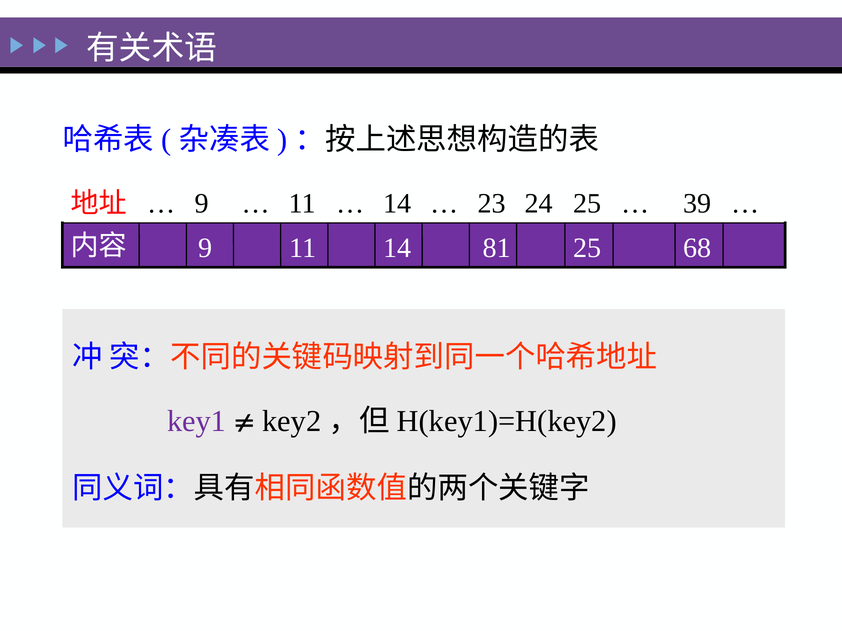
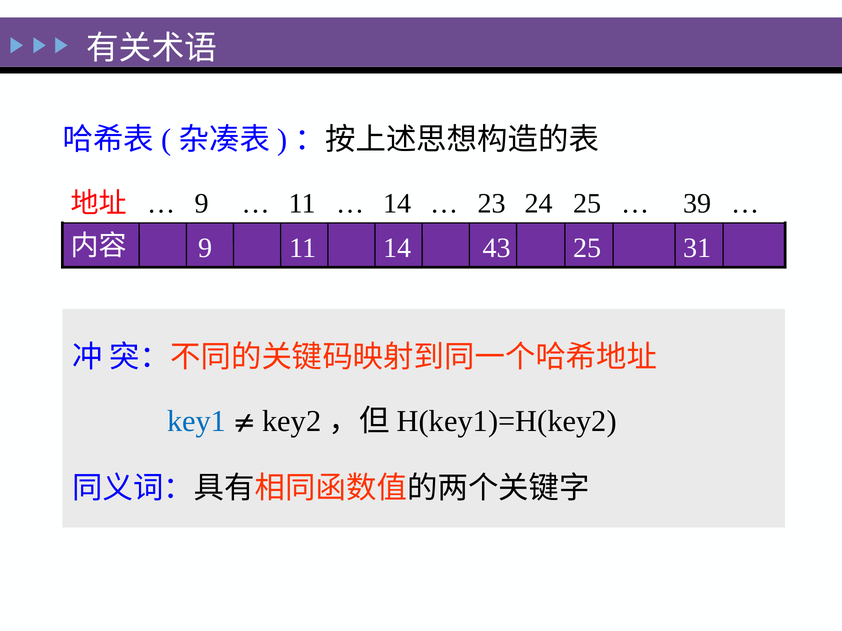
81: 81 -> 43 (497, 248)
68: 68 -> 31 (697, 248)
key1 colour: purple -> blue (197, 422)
